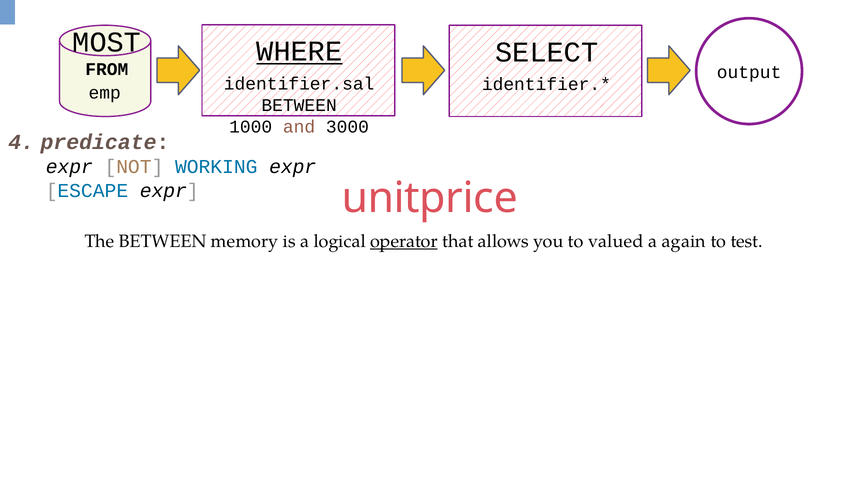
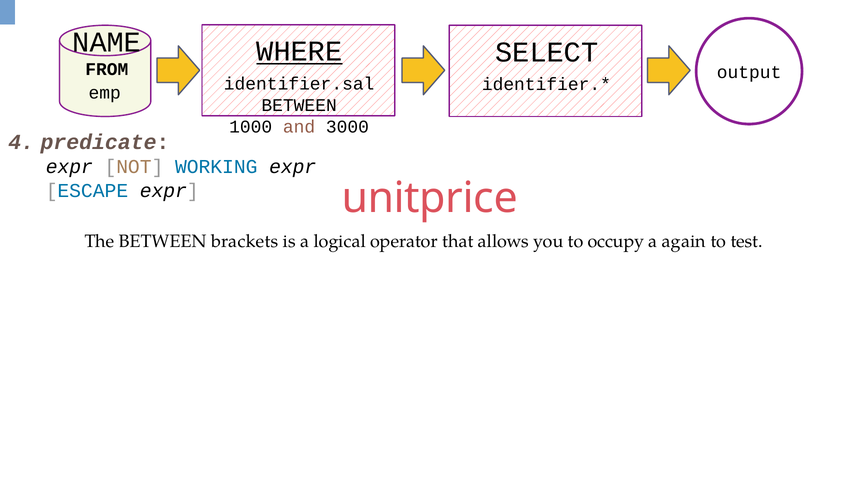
MOST: MOST -> NAME (107, 42)
memory: memory -> brackets (245, 242)
operator underline: present -> none (404, 242)
valued: valued -> occupy (616, 242)
